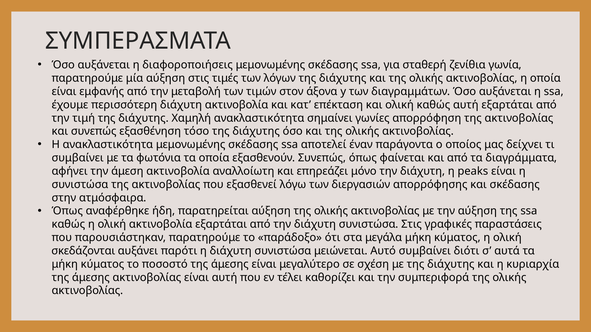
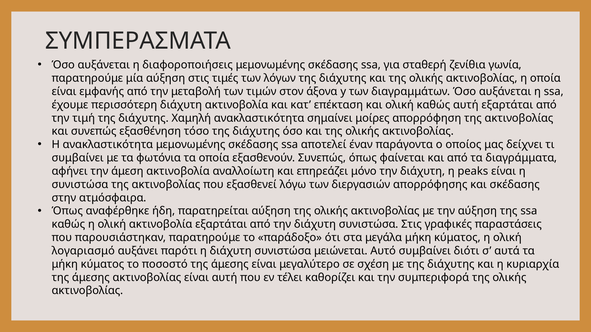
γωνίες: γωνίες -> μοίρες (372, 118)
σκεδάζονται: σκεδάζονται -> λογαριασμό (83, 251)
